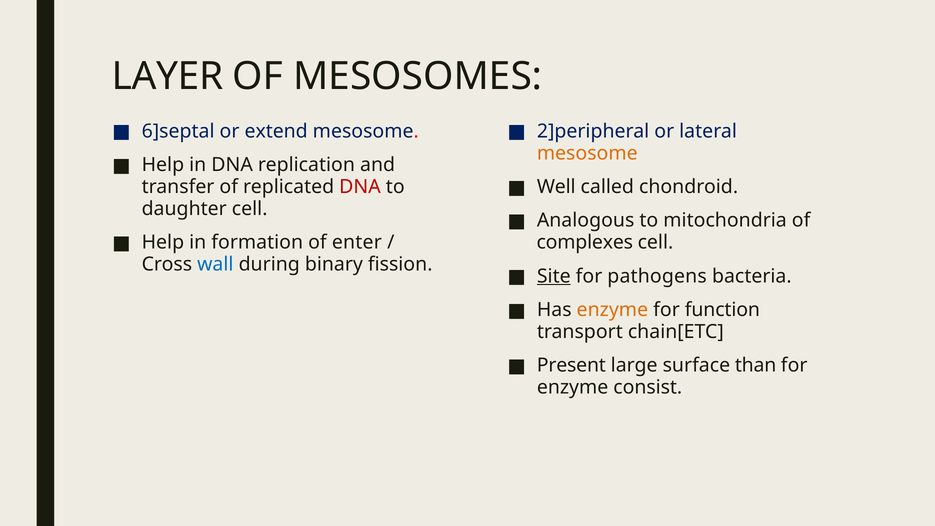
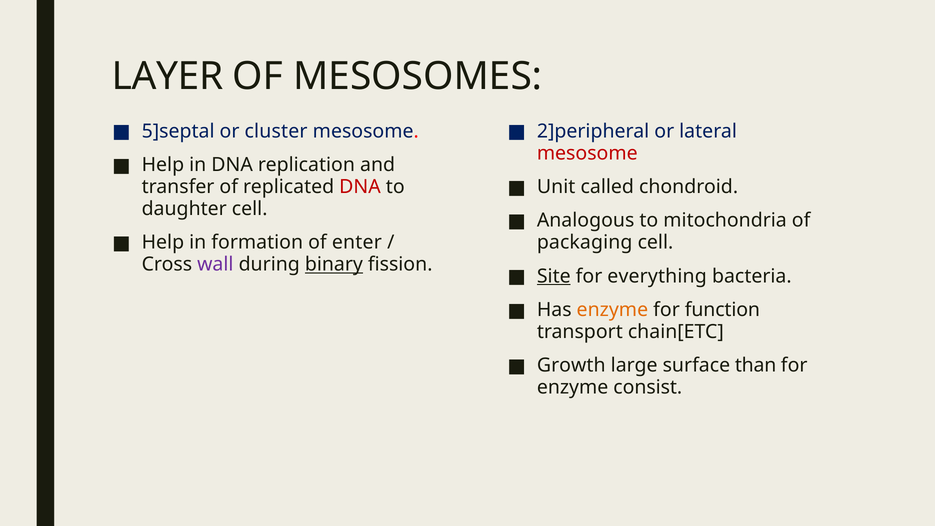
6]septal: 6]septal -> 5]septal (178, 131)
extend: extend -> cluster (276, 131)
mesosome colour: orange -> red (587, 153)
Well: Well -> Unit (556, 187)
complexes: complexes -> packaging (585, 242)
wall colour: blue -> purple (215, 264)
binary underline: none -> present (334, 264)
pathogens: pathogens -> everything (657, 276)
Present: Present -> Growth (571, 365)
